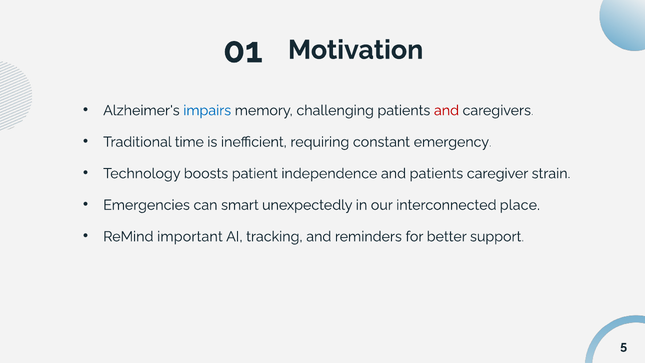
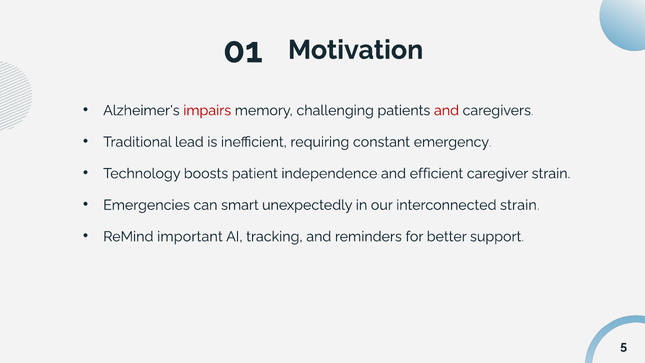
impairs colour: blue -> red (207, 110)
time: time -> lead (189, 142)
and patients: patients -> efficient (436, 173)
interconnected place: place -> strain (520, 205)
